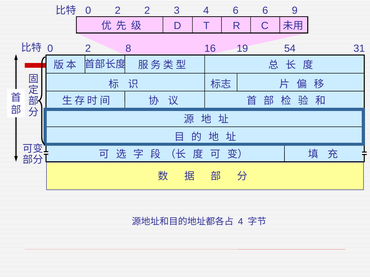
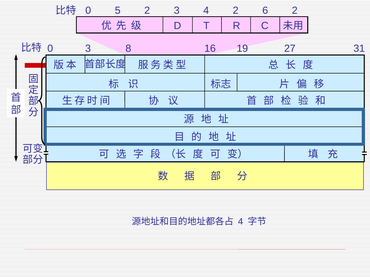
2: 2 -> 5 (118, 10)
4 6: 6 -> 2 (236, 10)
6 9: 9 -> 2 (295, 10)
2: 2 -> 3 (88, 48)
54: 54 -> 27 (290, 48)
